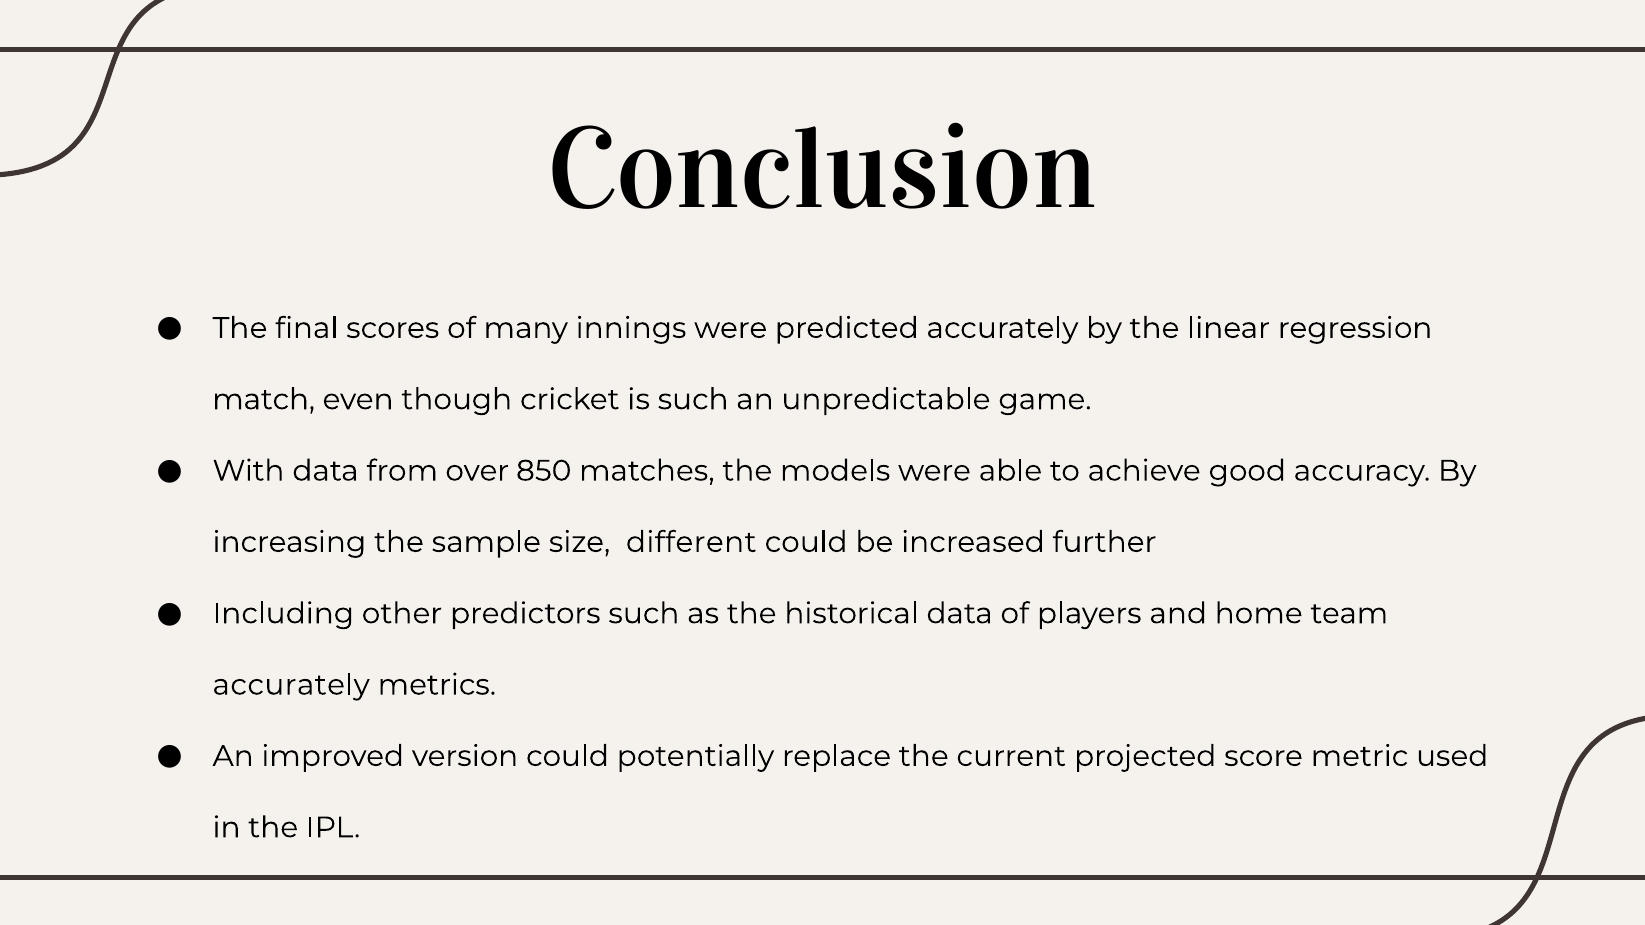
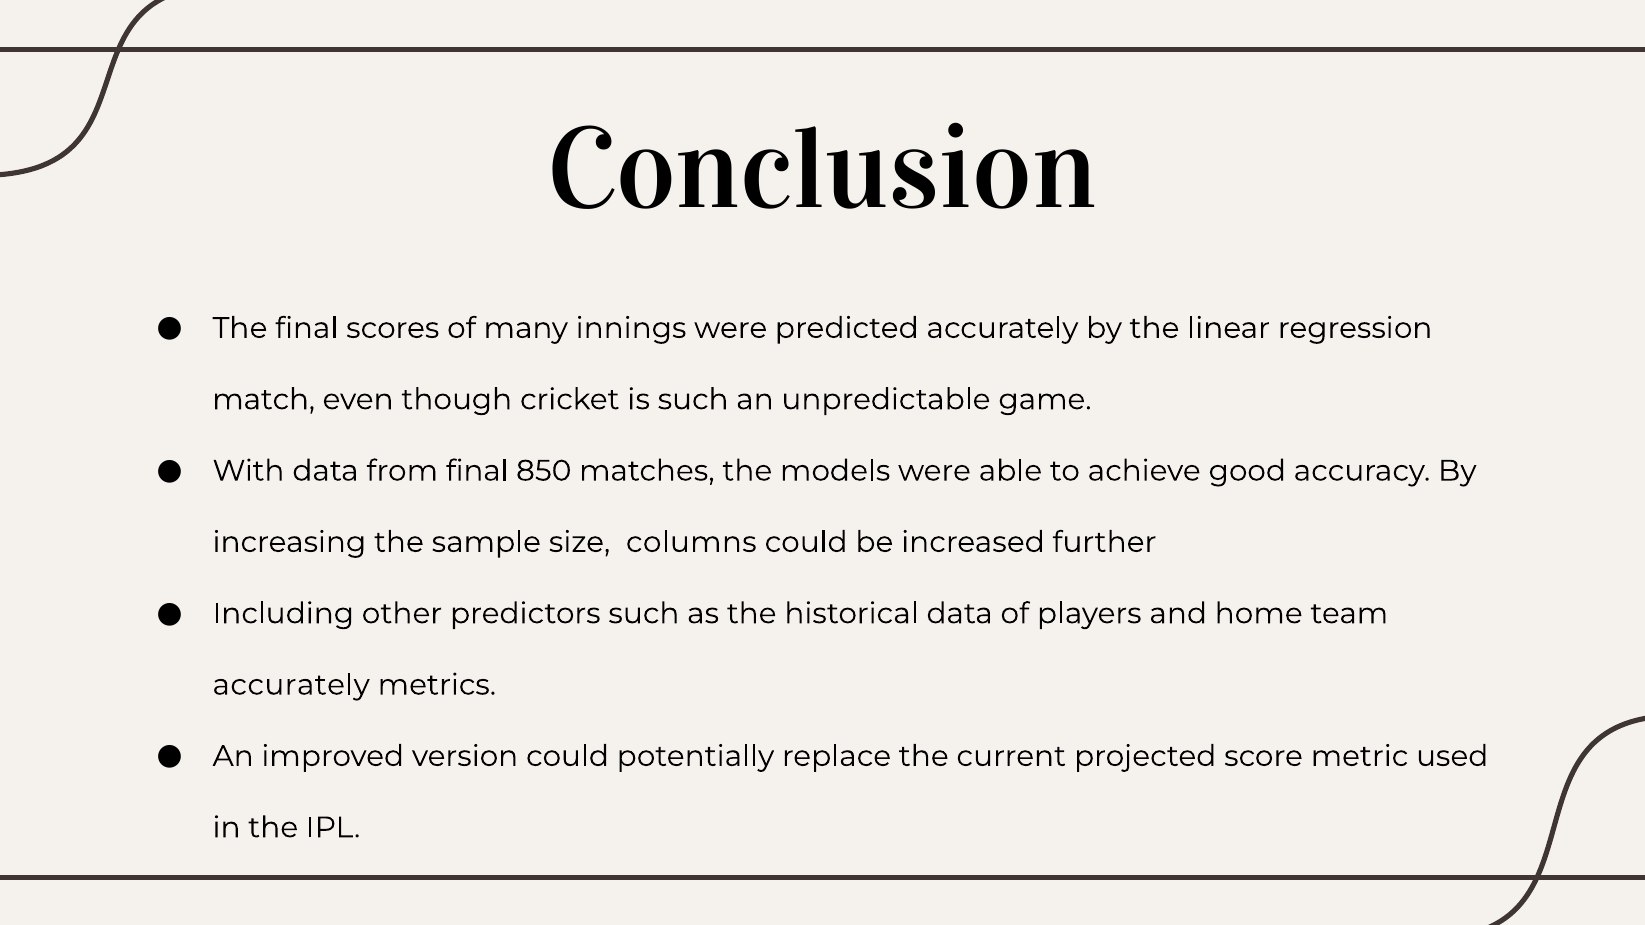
from over: over -> final (477, 471)
different: different -> columns (691, 542)
